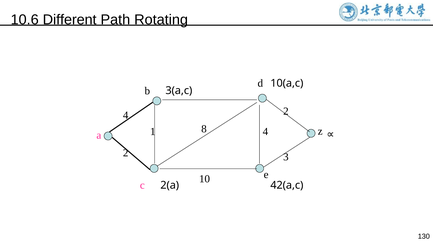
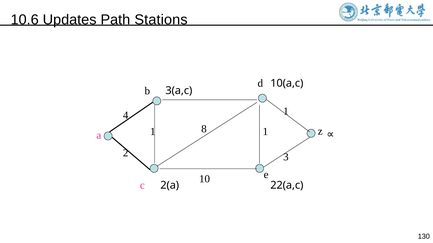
Different: Different -> Updates (70, 20)
Rotating: Rotating -> Stations (161, 20)
4 2: 2 -> 1 (286, 111)
1 4: 4 -> 1 (265, 132)
42(a,c: 42(a,c -> 22(a,c (287, 186)
